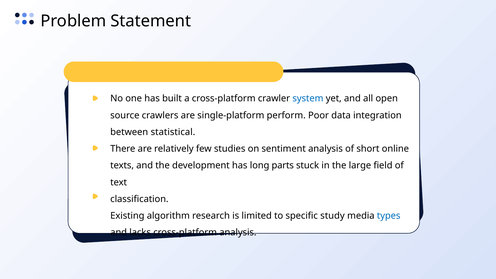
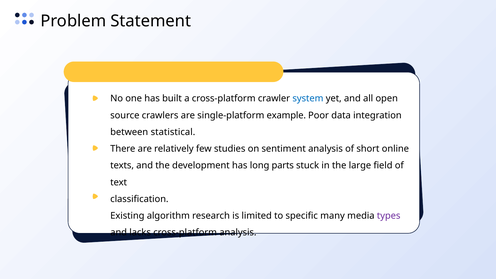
perform: perform -> example (286, 115)
study: study -> many (333, 216)
types colour: blue -> purple (389, 216)
